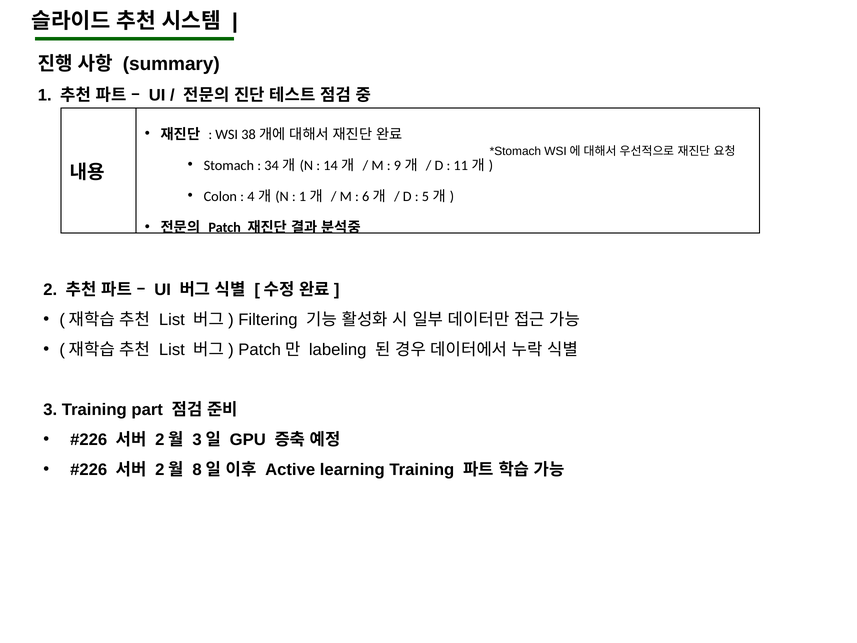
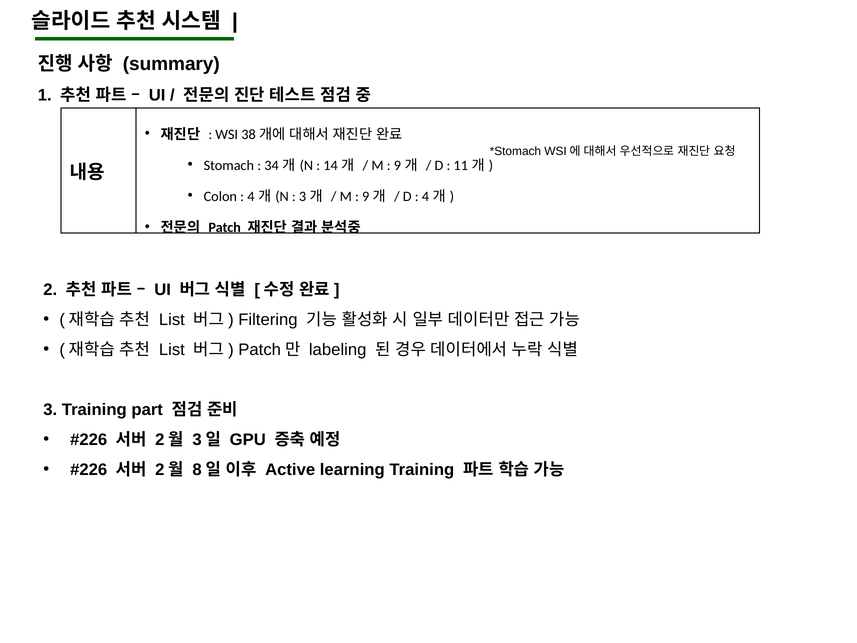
1: 1 -> 3 (303, 196)
6: 6 -> 9 (366, 196)
5: 5 -> 4 (425, 196)
